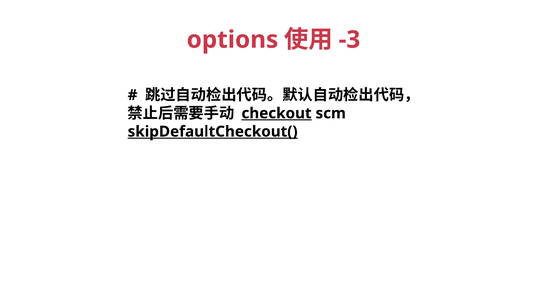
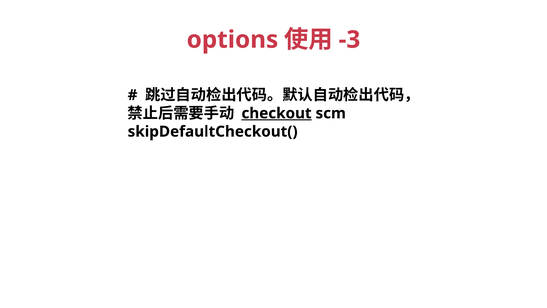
skipDefaultCheckout( underline: present -> none (213, 131)
